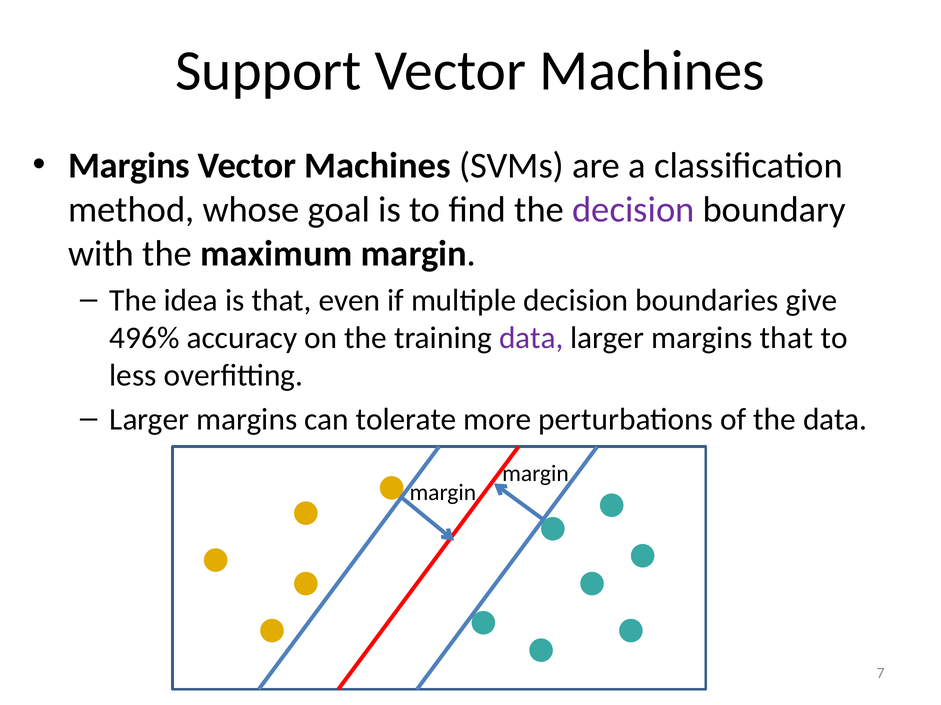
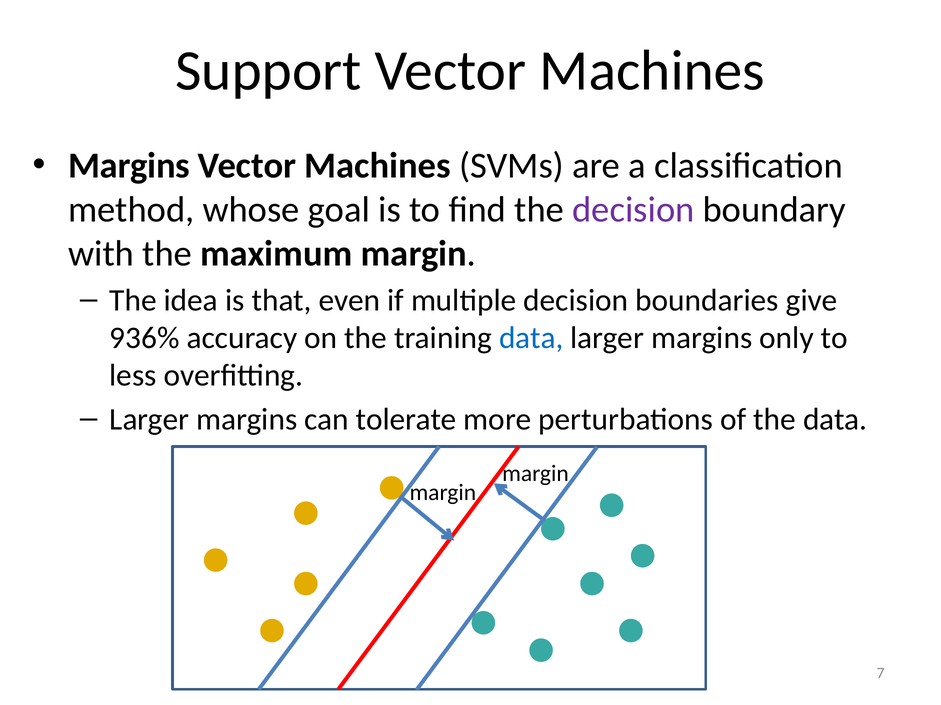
496%: 496% -> 936% (144, 338)
data colour: purple -> blue (531, 338)
margins that: that -> only (787, 338)
